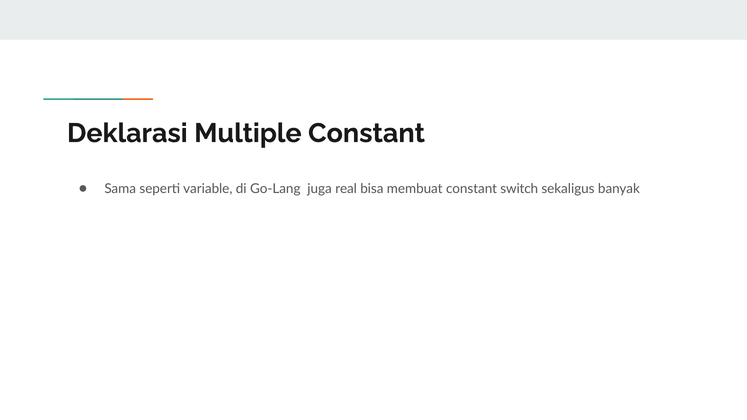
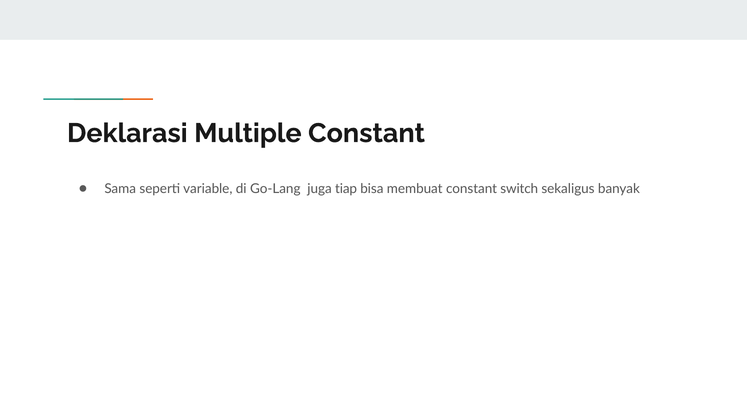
real: real -> tiap (346, 189)
